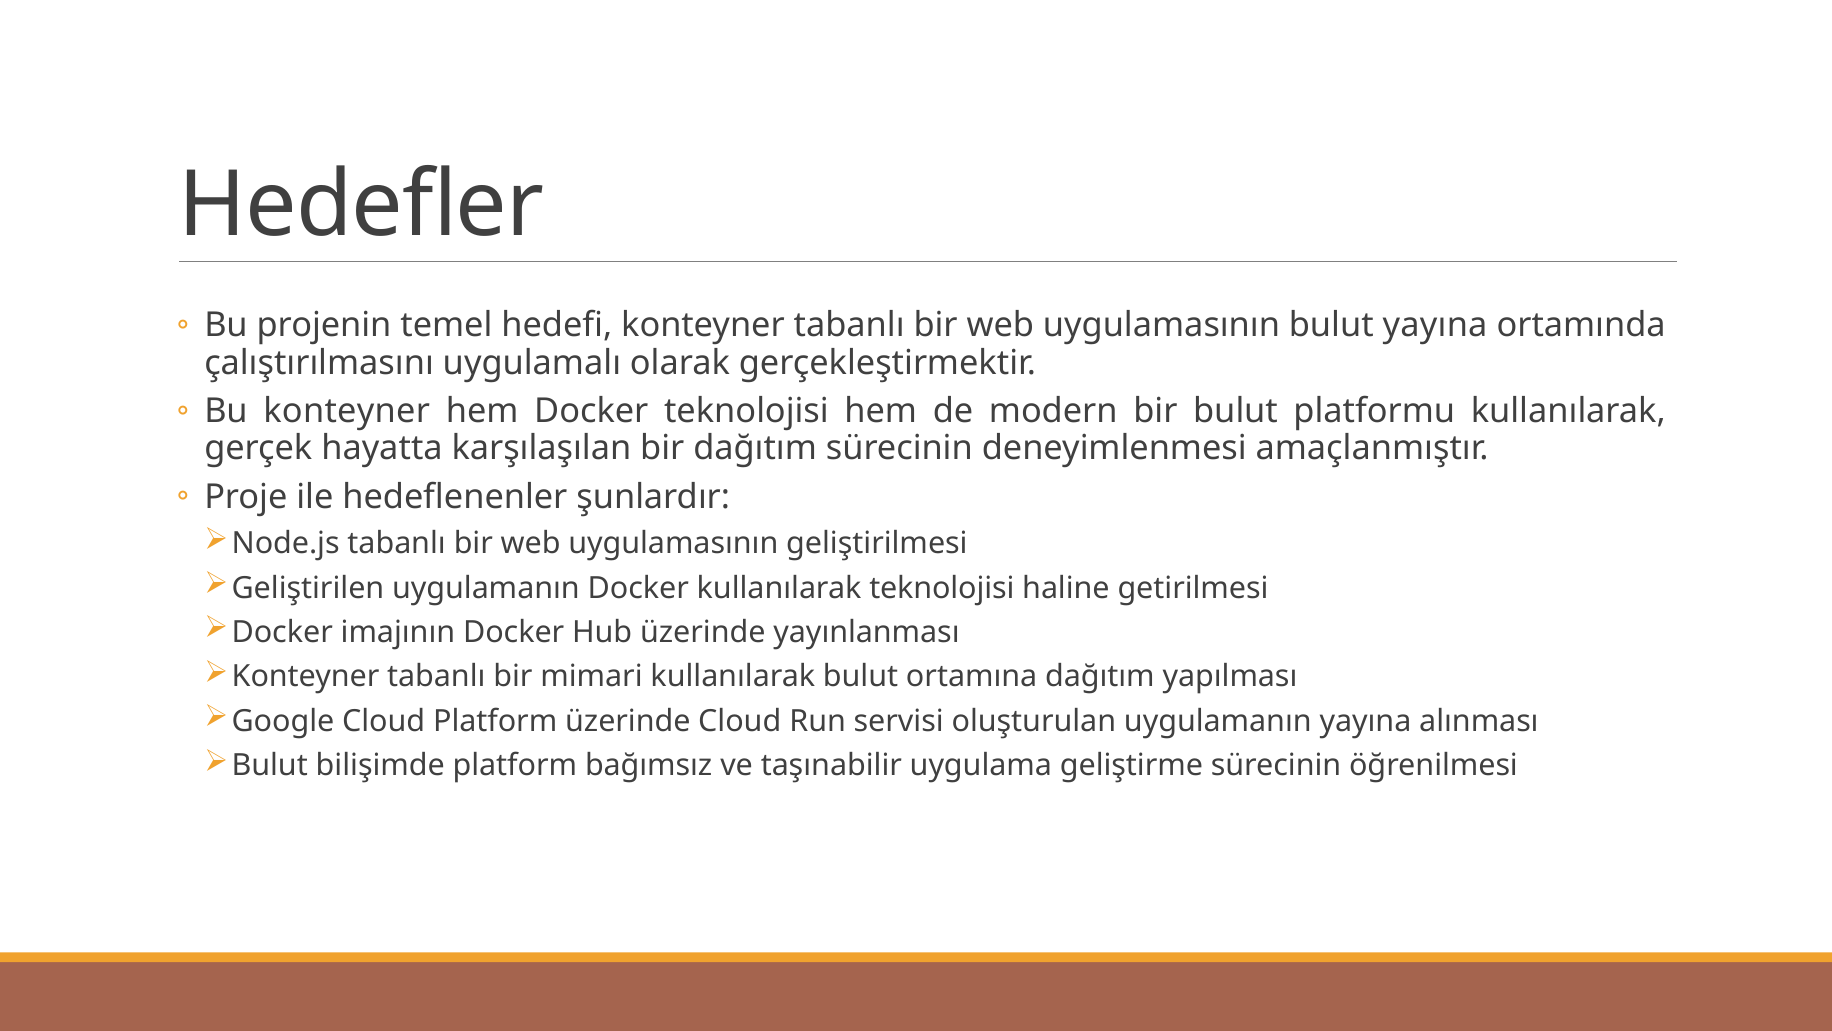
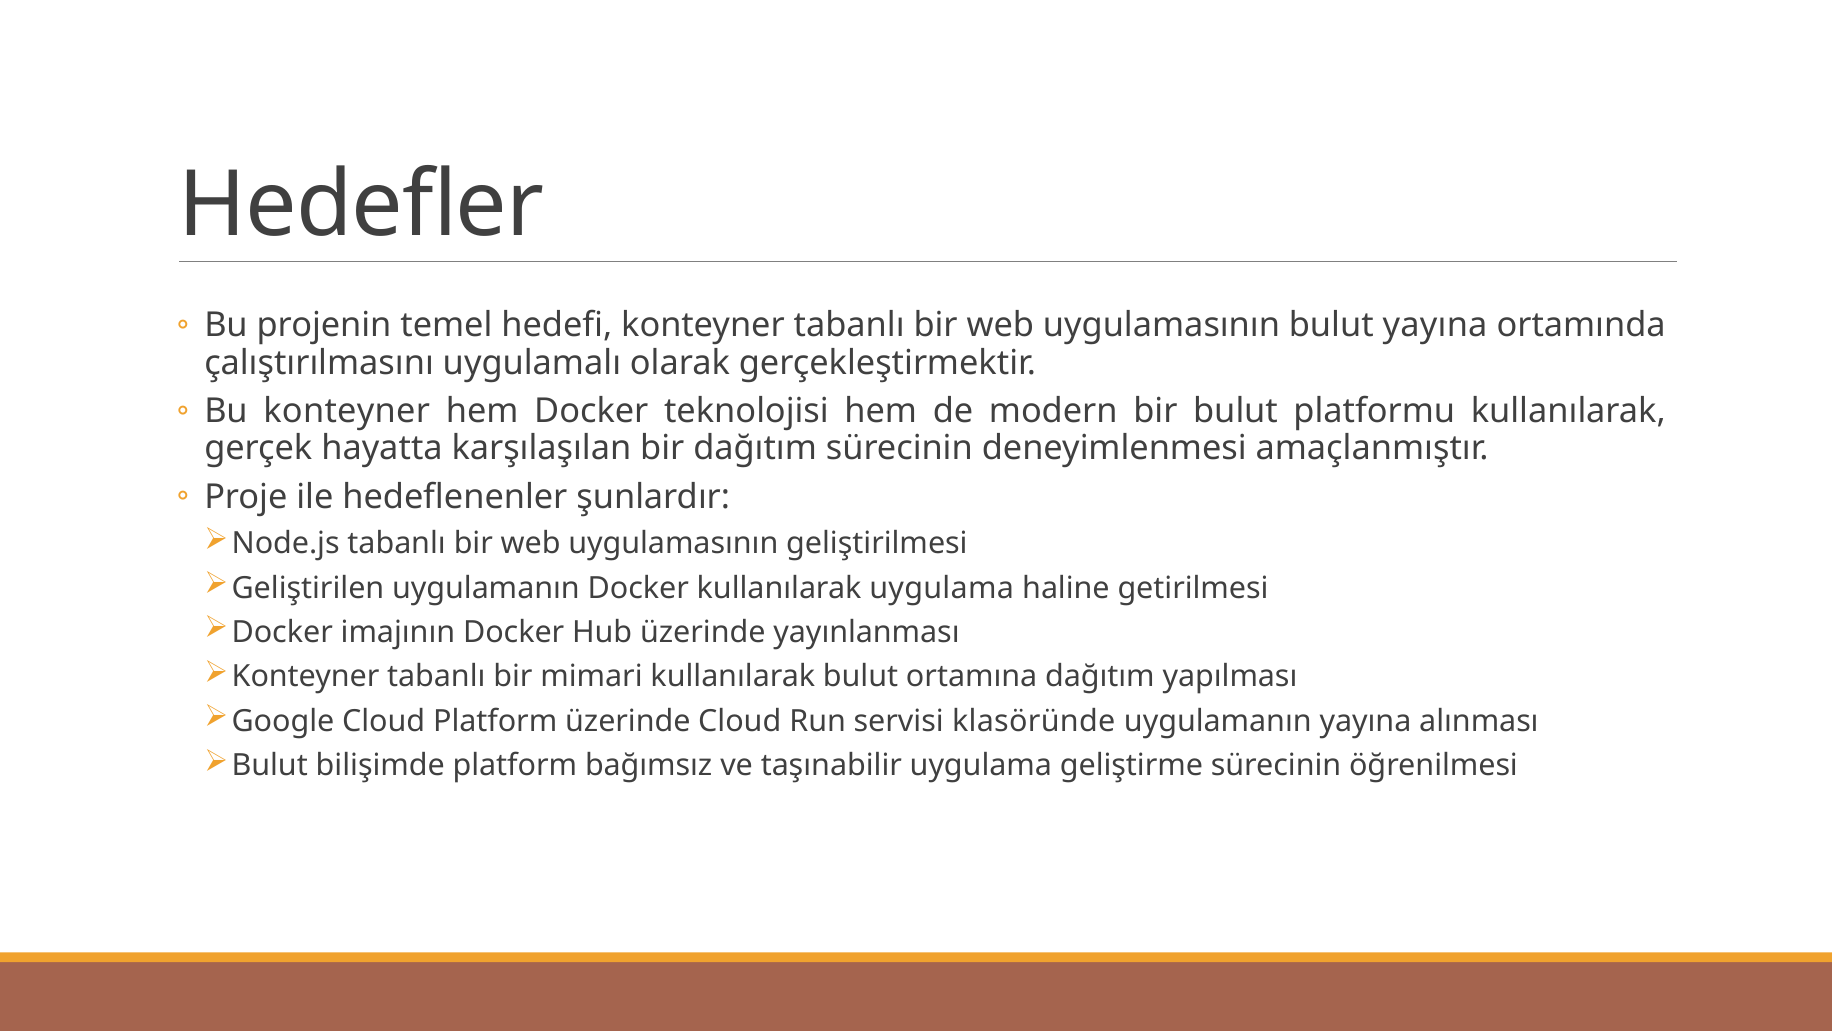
kullanılarak teknolojisi: teknolojisi -> uygulama (942, 588)
oluşturulan: oluşturulan -> klasöründe (1034, 721)
